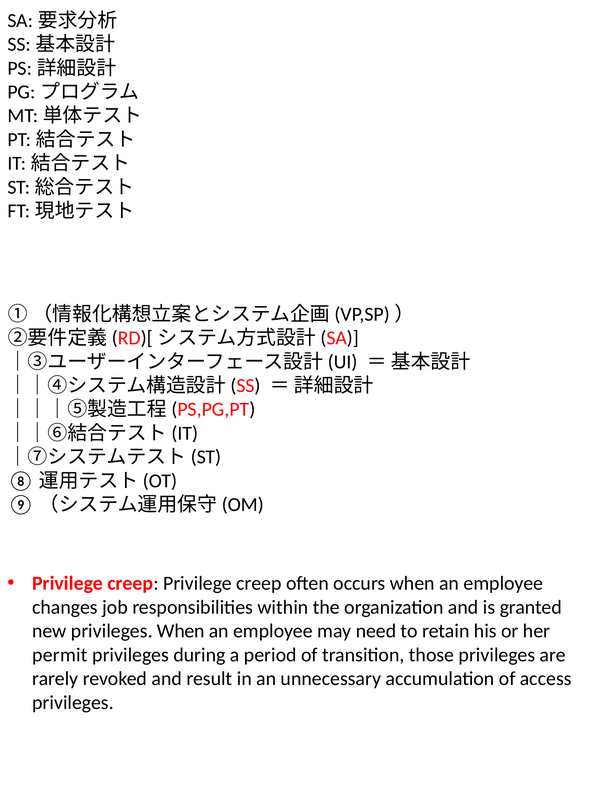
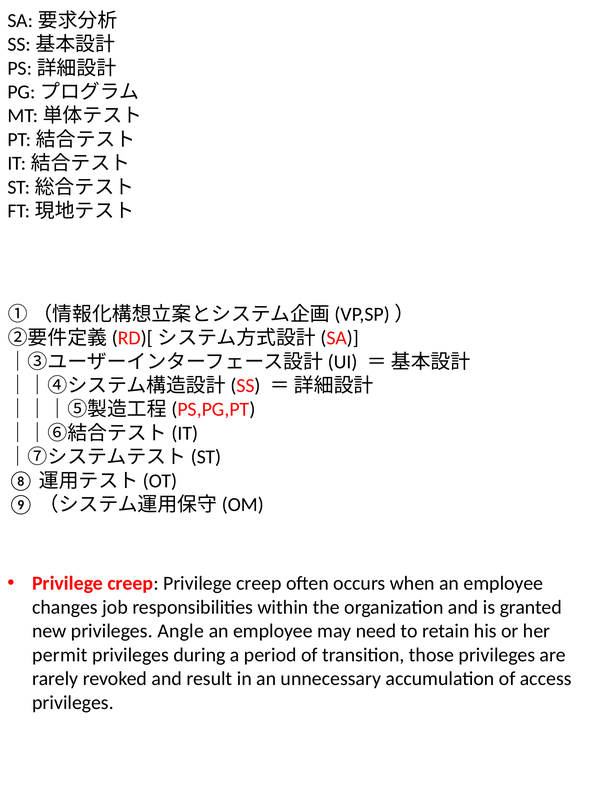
privileges When: When -> Angle (181, 632)
